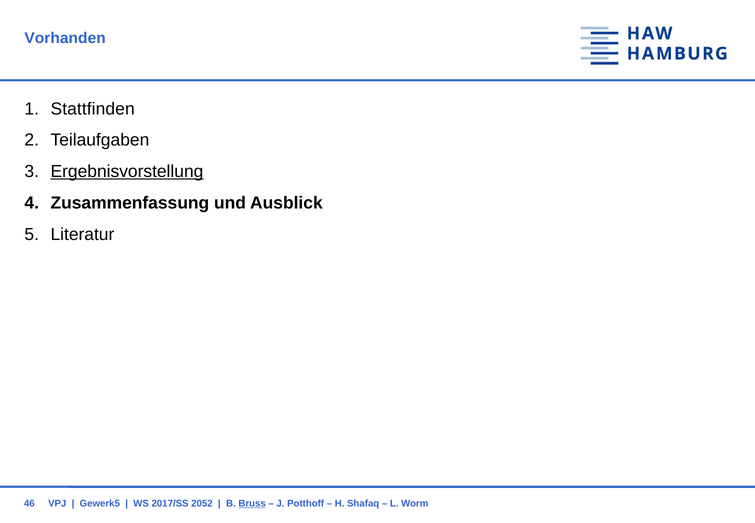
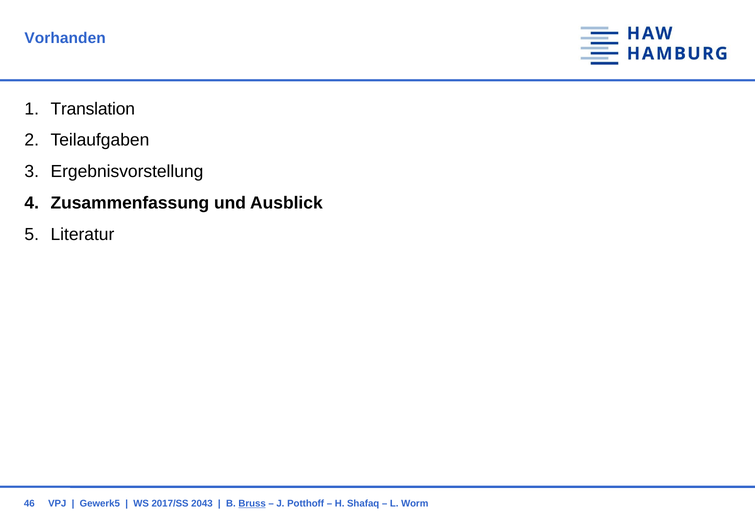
Stattfinden: Stattfinden -> Translation (93, 109)
Ergebnisvorstellung underline: present -> none (127, 171)
2052: 2052 -> 2043 (202, 503)
